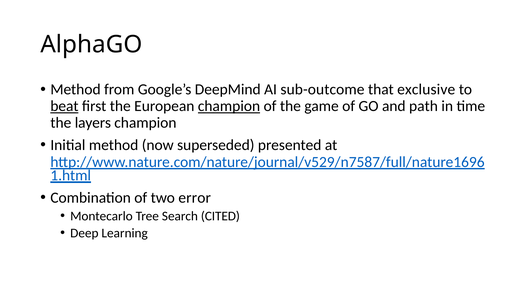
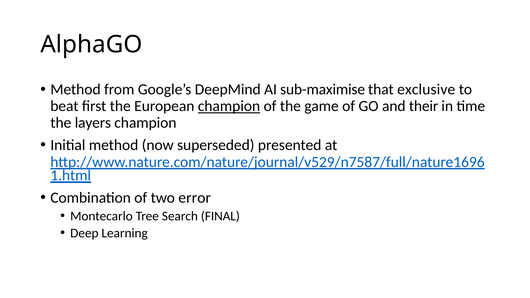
sub-outcome: sub-outcome -> sub-maximise (323, 90)
beat underline: present -> none (64, 106)
path: path -> their (424, 106)
CITED: CITED -> FINAL (220, 216)
